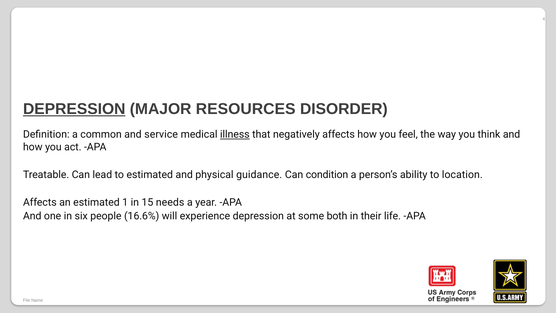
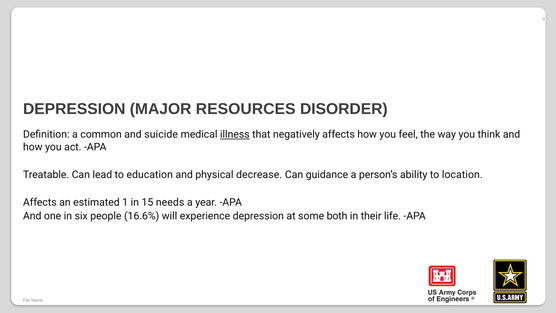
DEPRESSION underline: present -> none (74, 109)
service: service -> suicide (161, 134)
to estimated: estimated -> education (150, 175)
guidance: guidance -> decrease (259, 175)
condition: condition -> guidance (327, 175)
